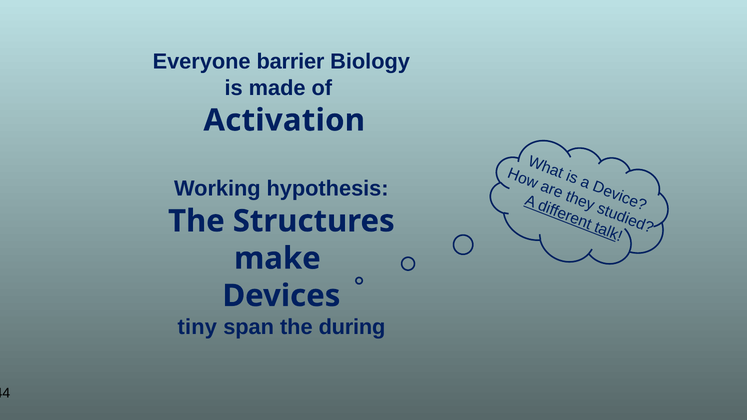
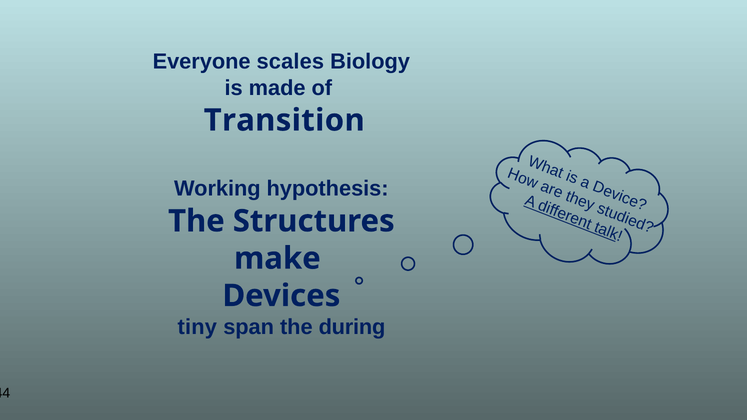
barrier: barrier -> scales (290, 62)
Activation: Activation -> Transition (284, 120)
